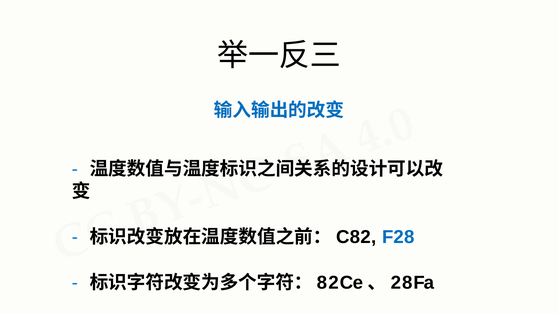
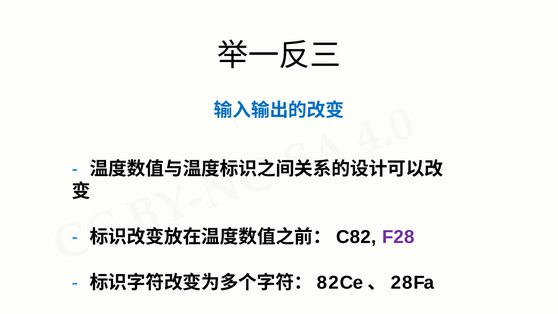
F28 colour: blue -> purple (398, 237)
